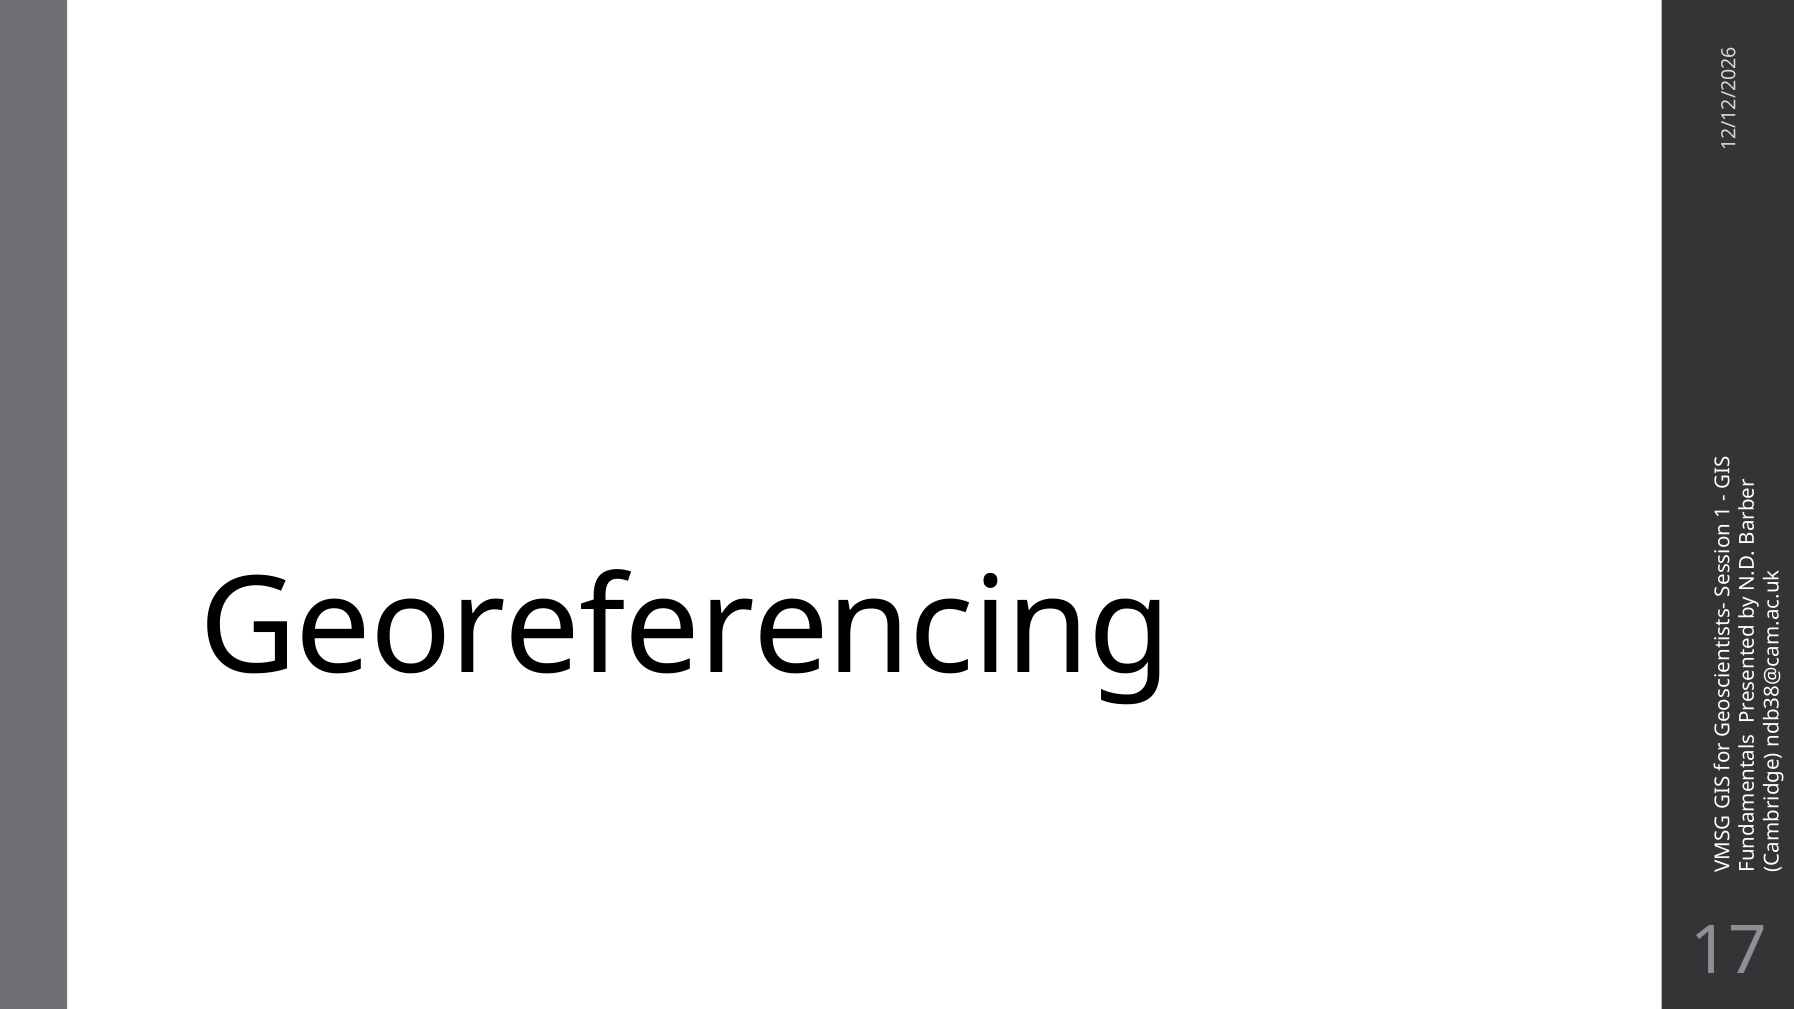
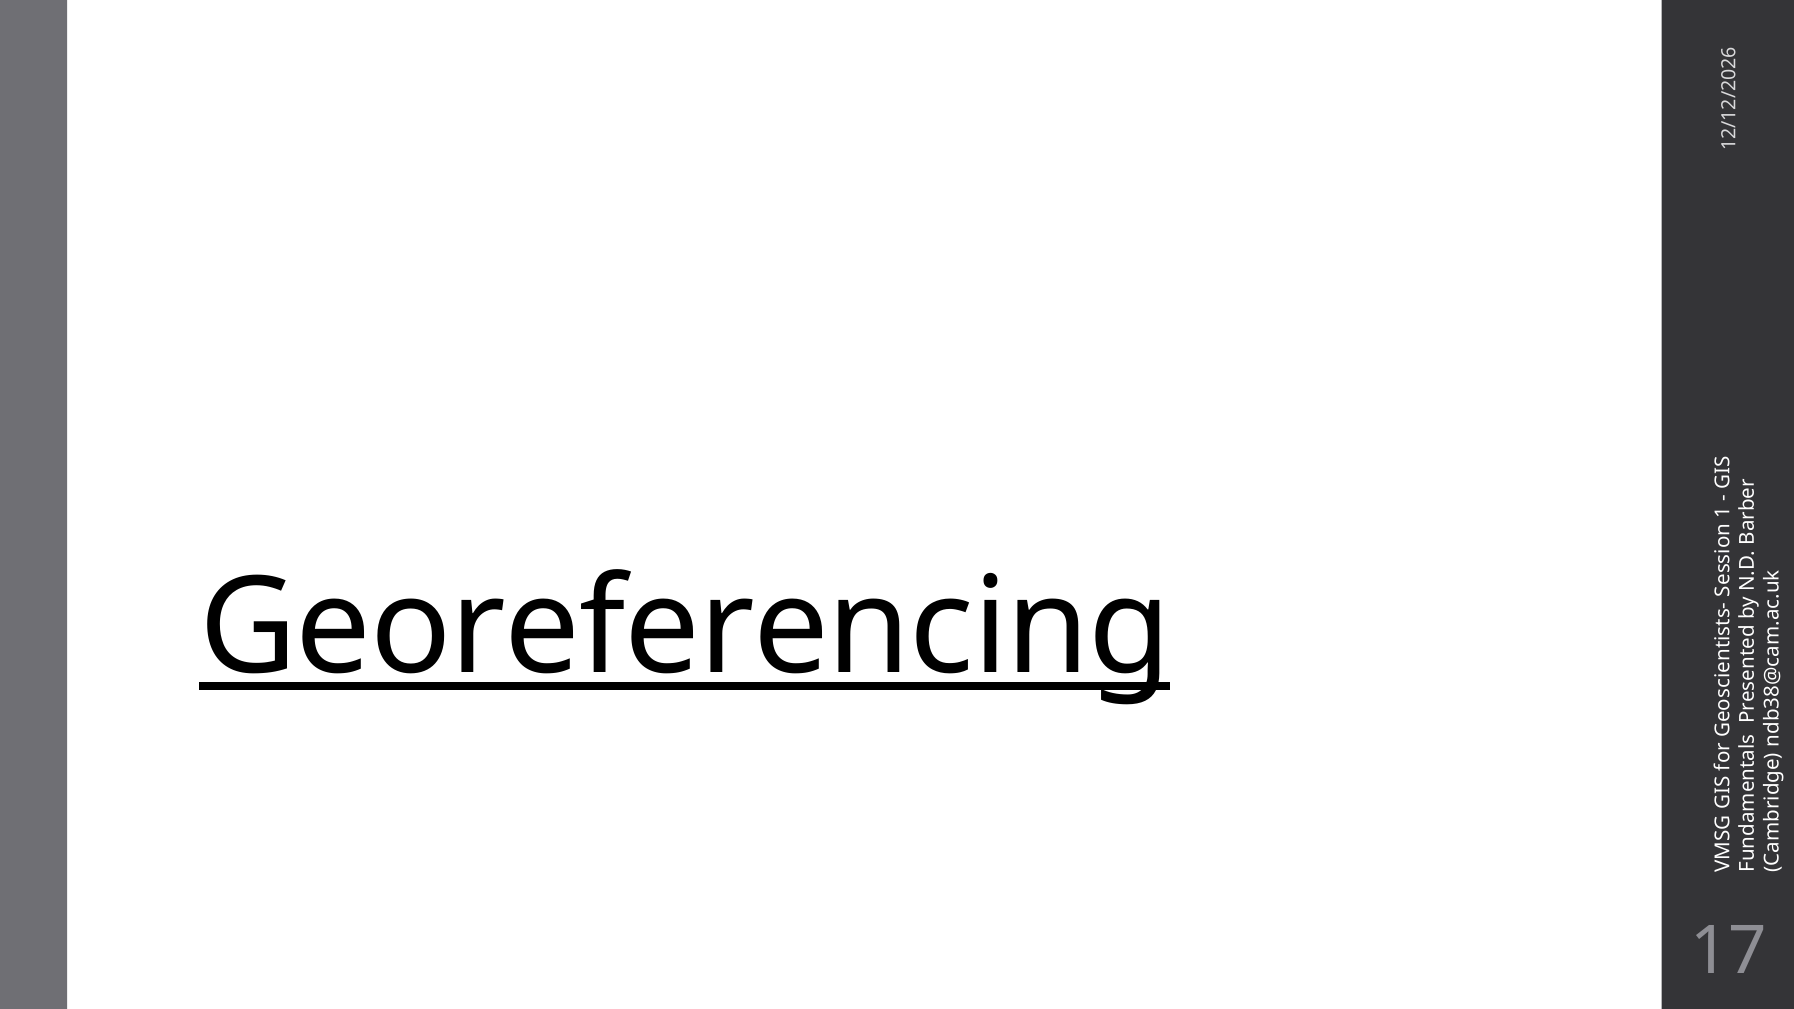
Georeferencing underline: none -> present (685, 628)
